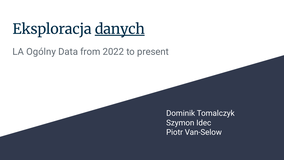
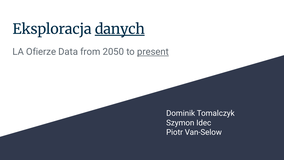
Ogólny: Ogólny -> Ofierze (41, 52)
2022: 2022 -> 2050 (113, 52)
present underline: none -> present (153, 52)
